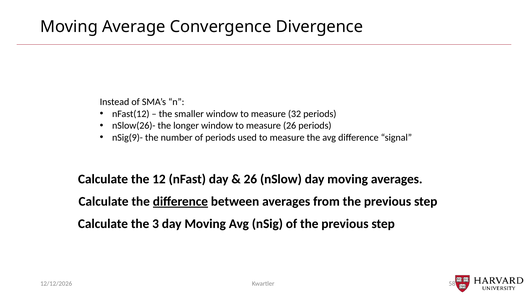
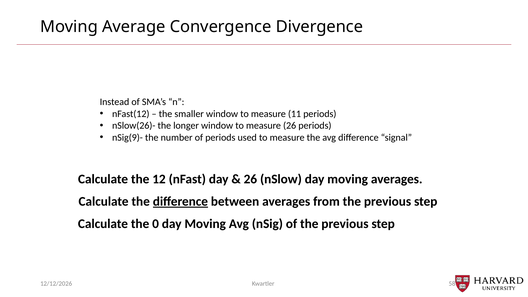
32: 32 -> 11 (295, 114)
3: 3 -> 0 (156, 224)
